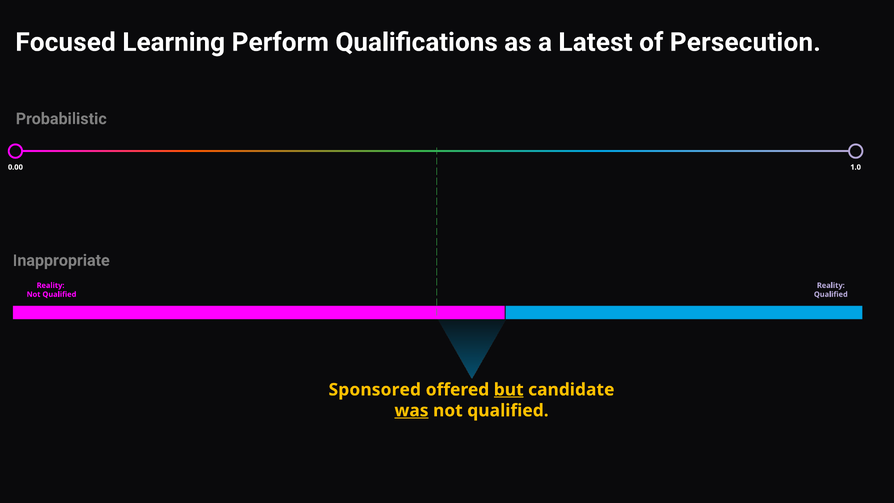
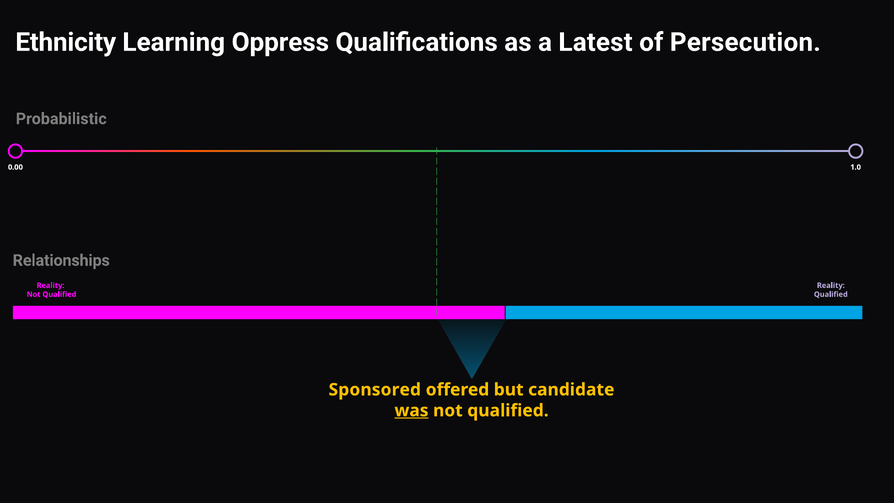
Focused: Focused -> Ethnicity (66, 42)
Perform: Perform -> Oppress (280, 42)
Inappropriate: Inappropriate -> Relationships (61, 260)
but underline: present -> none (509, 390)
